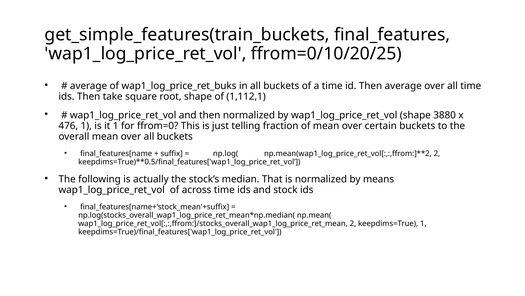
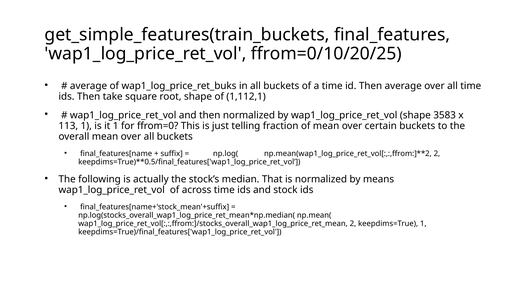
3880: 3880 -> 3583 (445, 115)
476: 476 -> 113 (68, 125)
